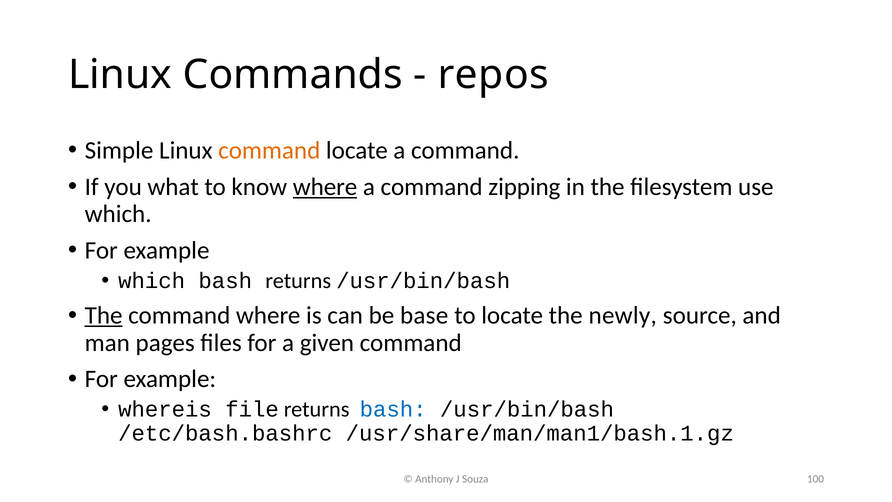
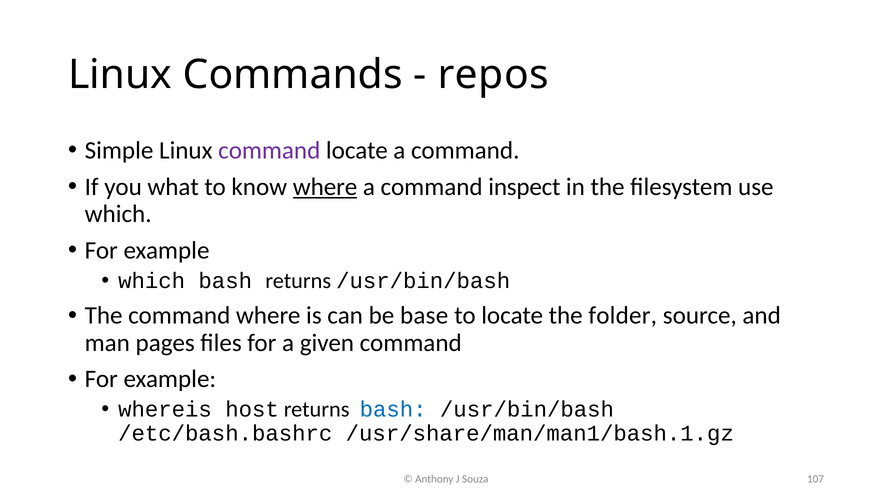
command colour: orange -> purple (269, 150)
zipping: zipping -> inspect (524, 187)
The underline: present -> none (104, 315)
newly: newly -> folder (623, 315)
file: file -> host (252, 409)
100: 100 -> 107 (815, 479)
